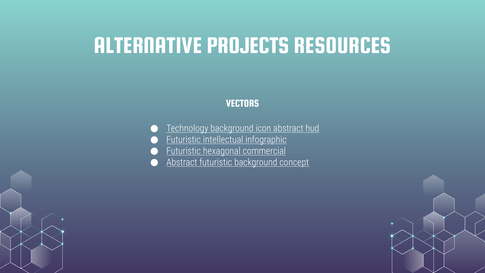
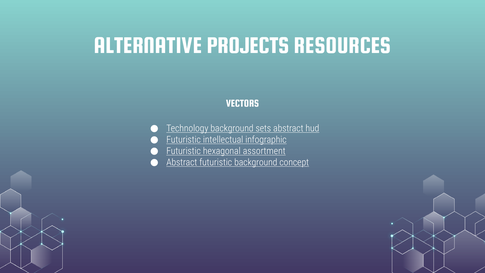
icon: icon -> sets (263, 128)
commercial: commercial -> assortment (264, 151)
